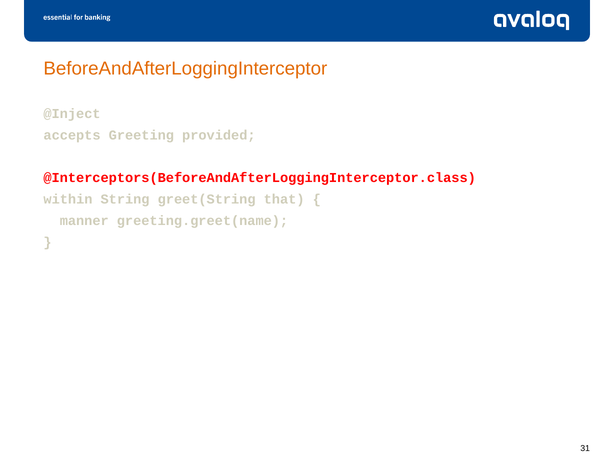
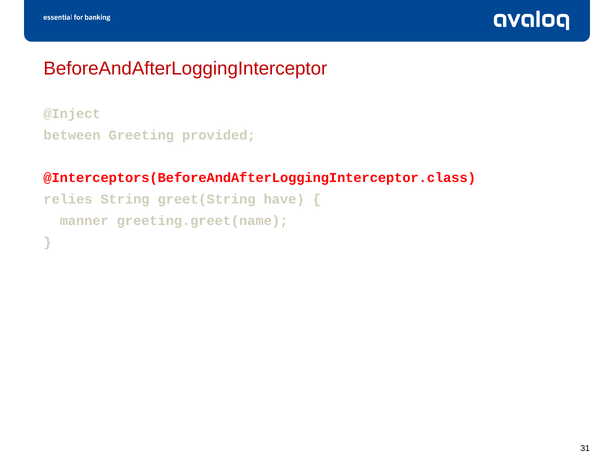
BeforeAndAfterLoggingInterceptor colour: orange -> red (185, 69)
accepts: accepts -> between (72, 135)
within: within -> relies (68, 200)
that: that -> have (284, 200)
